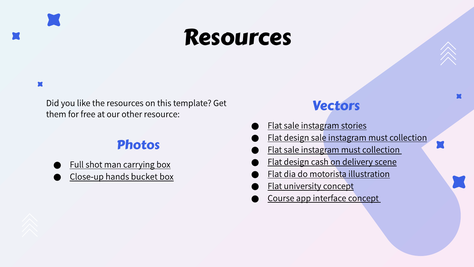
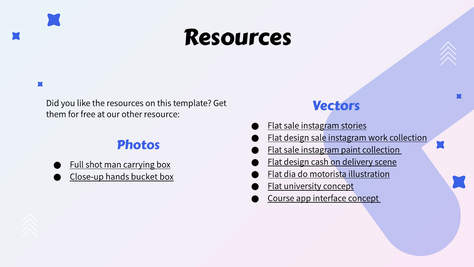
design sale instagram must: must -> work (378, 137)
Flat sale instagram must: must -> paint (351, 149)
